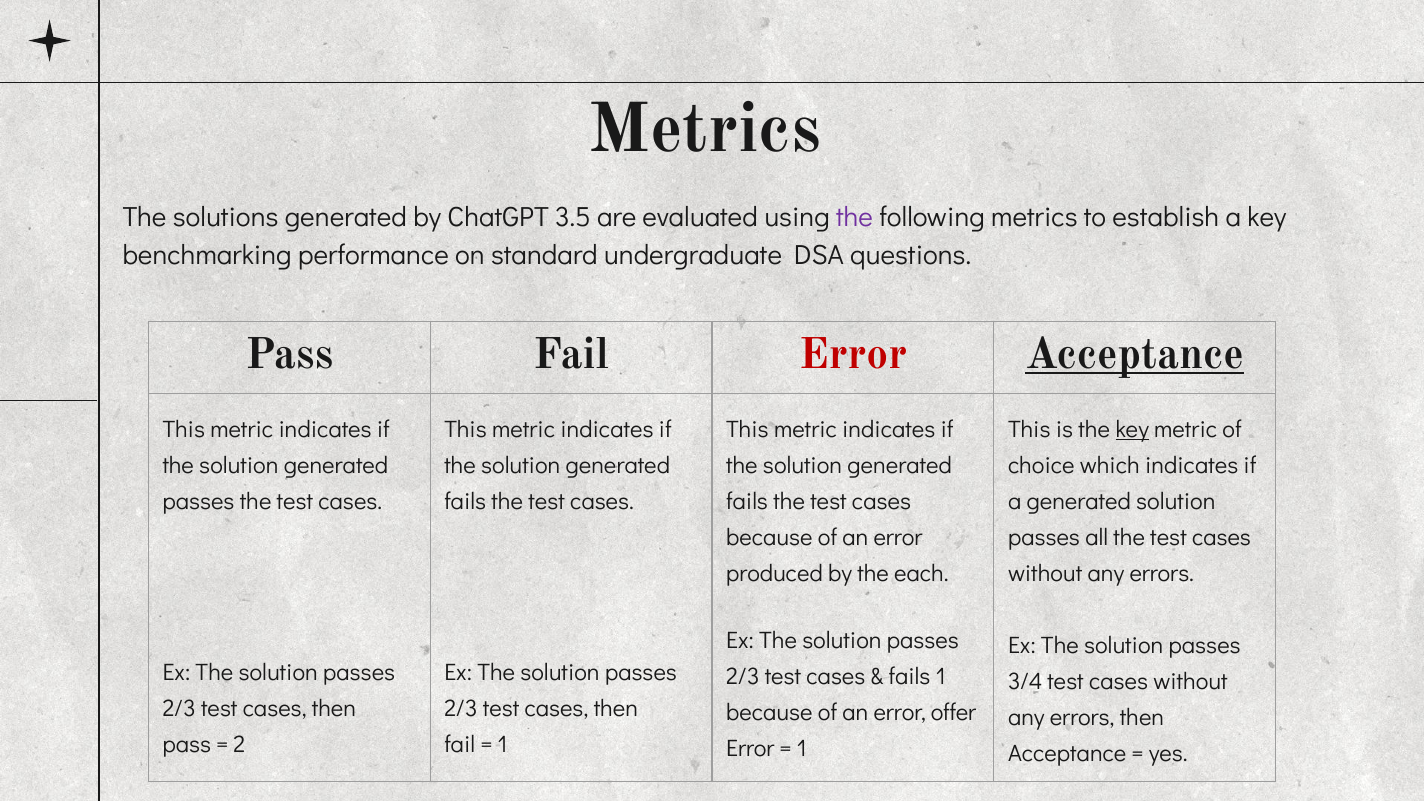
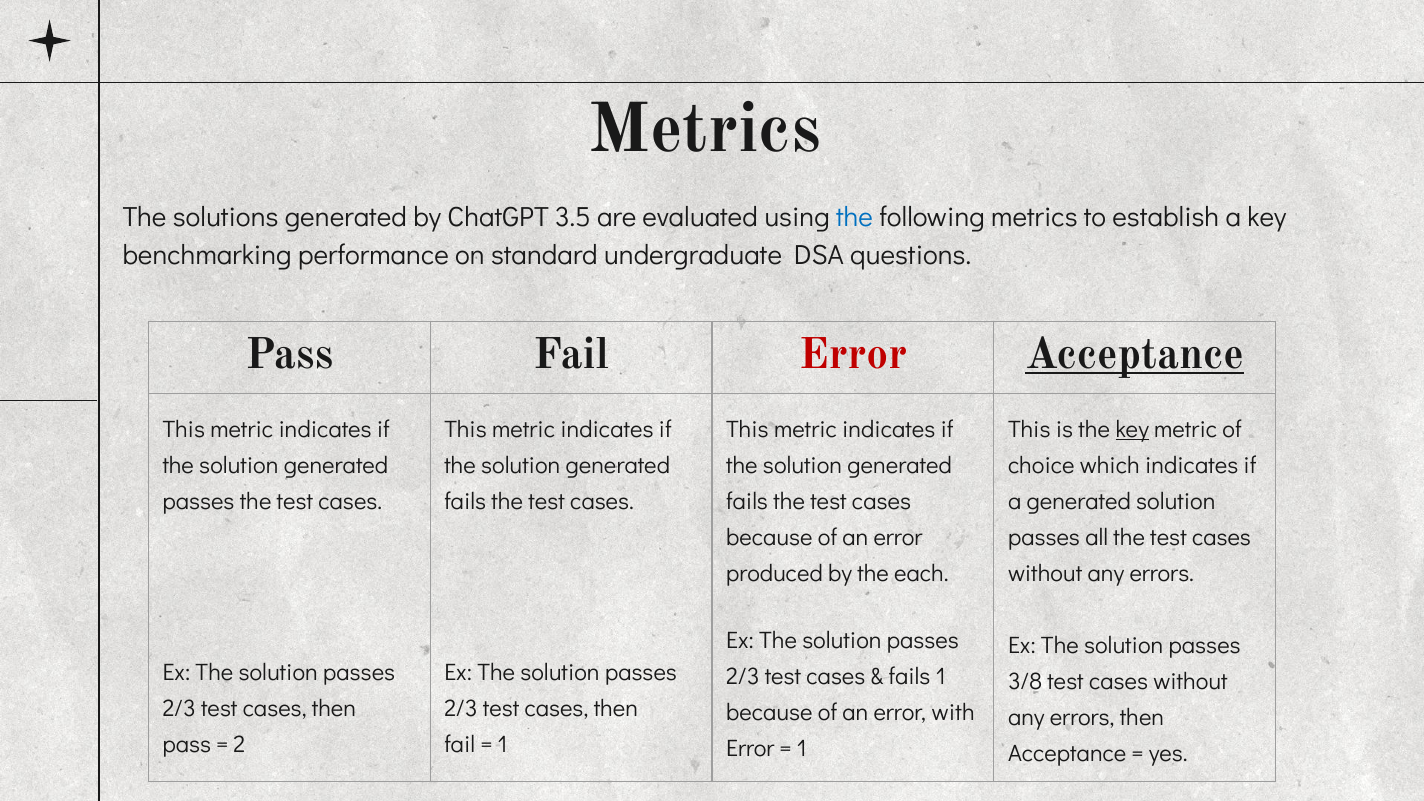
the colour: purple -> blue (855, 217)
3/4: 3/4 -> 3/8 (1025, 681)
offer: offer -> with (953, 713)
